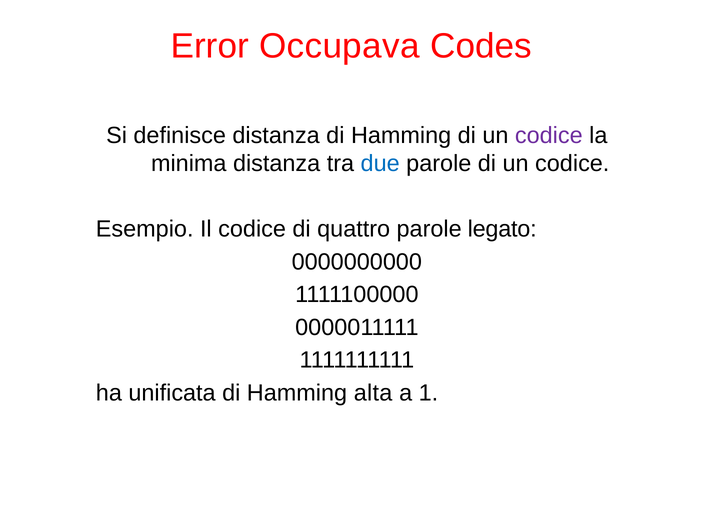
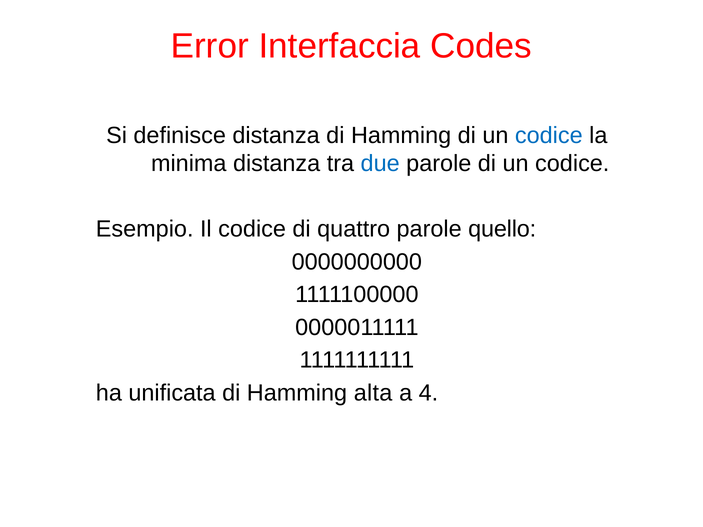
Occupava: Occupava -> Interfaccia (340, 46)
codice colour: purple -> blue (549, 135)
legato: legato -> quello (502, 229)
1: 1 -> 4 (428, 393)
